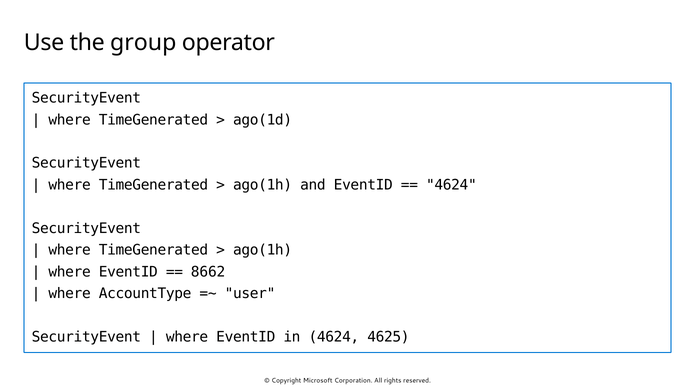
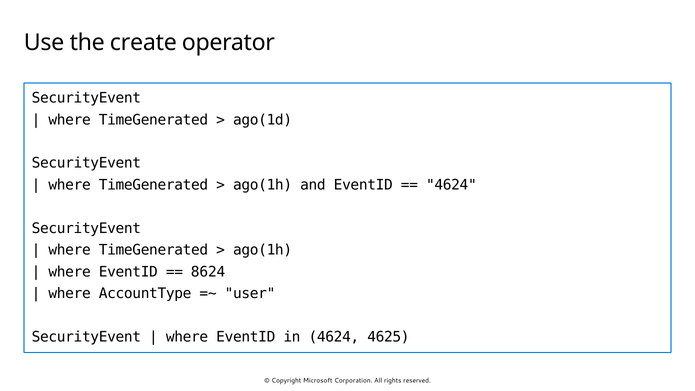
group: group -> create (143, 43)
8662: 8662 -> 8624 (208, 272)
